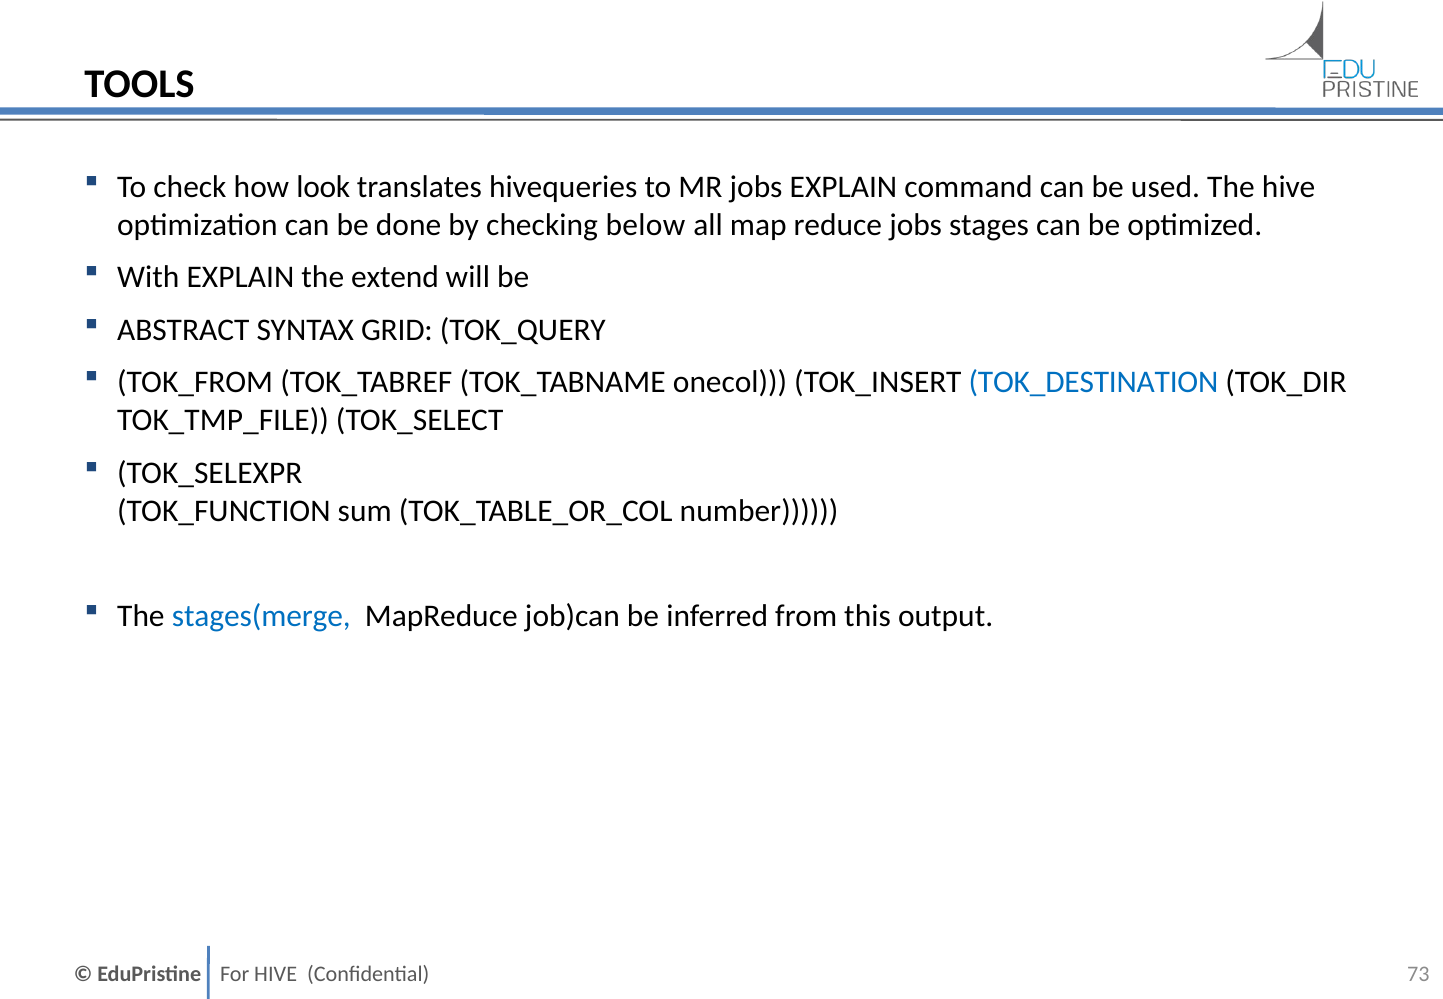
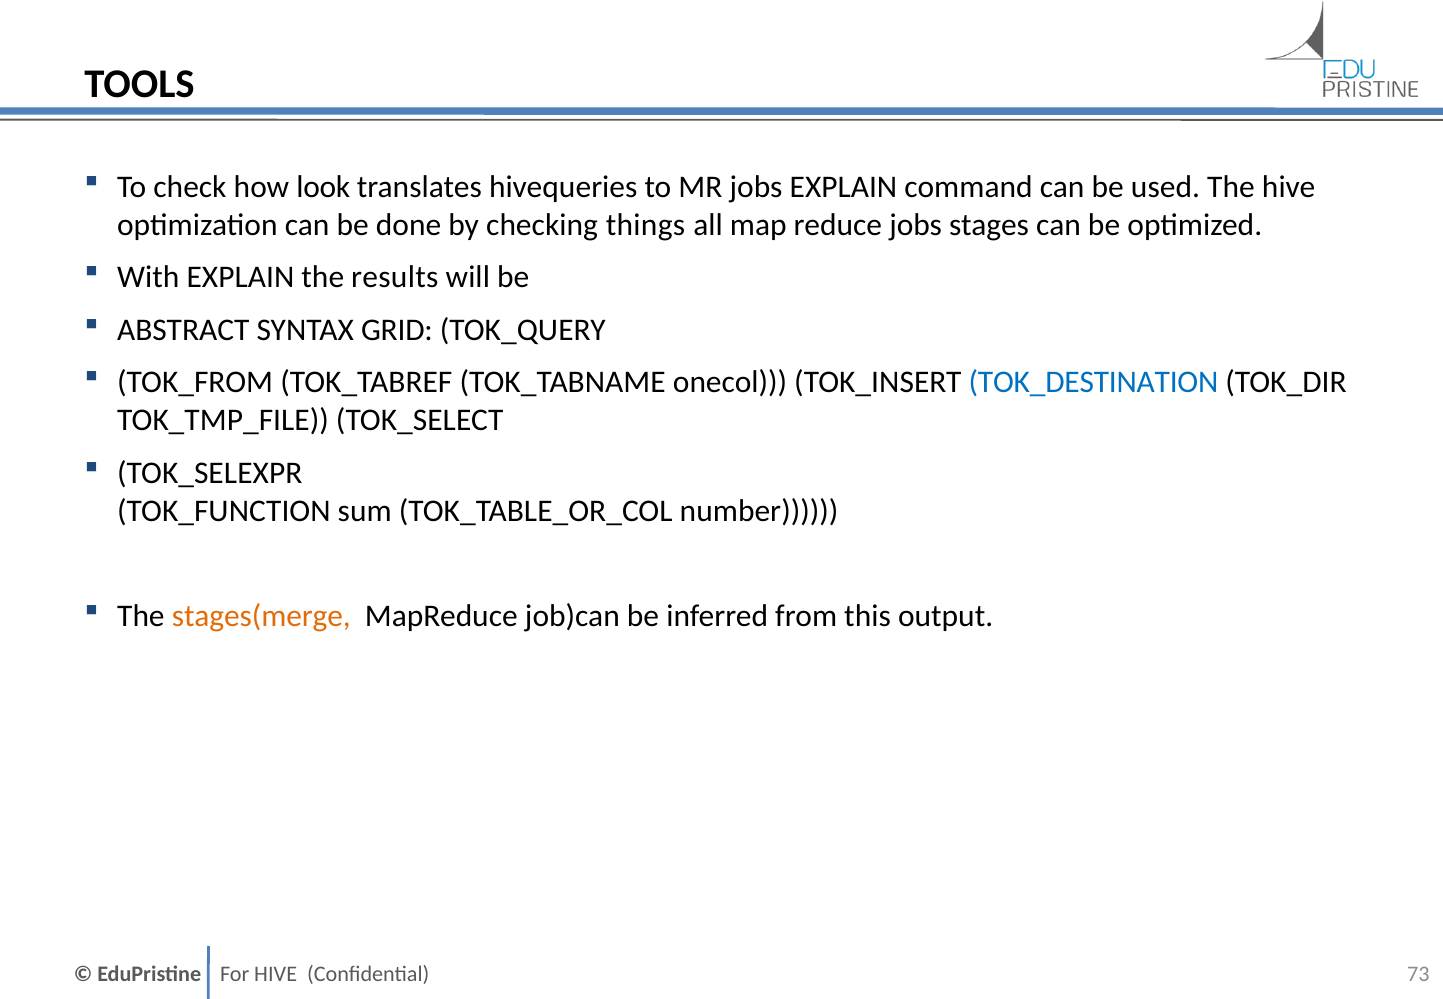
below: below -> things (645, 225)
extend: extend -> results (395, 277)
stages(merge colour: blue -> orange (261, 616)
